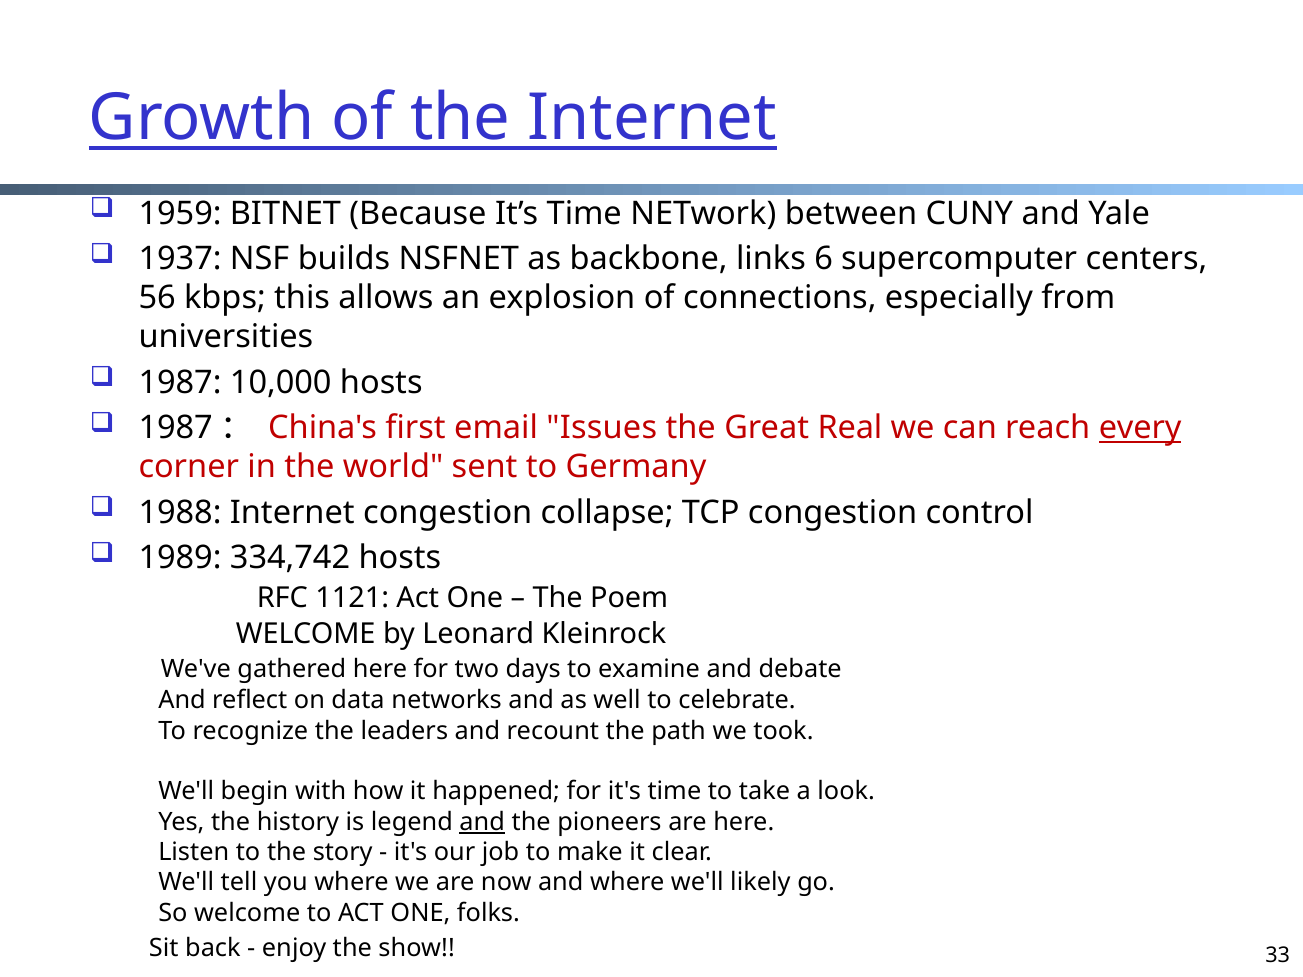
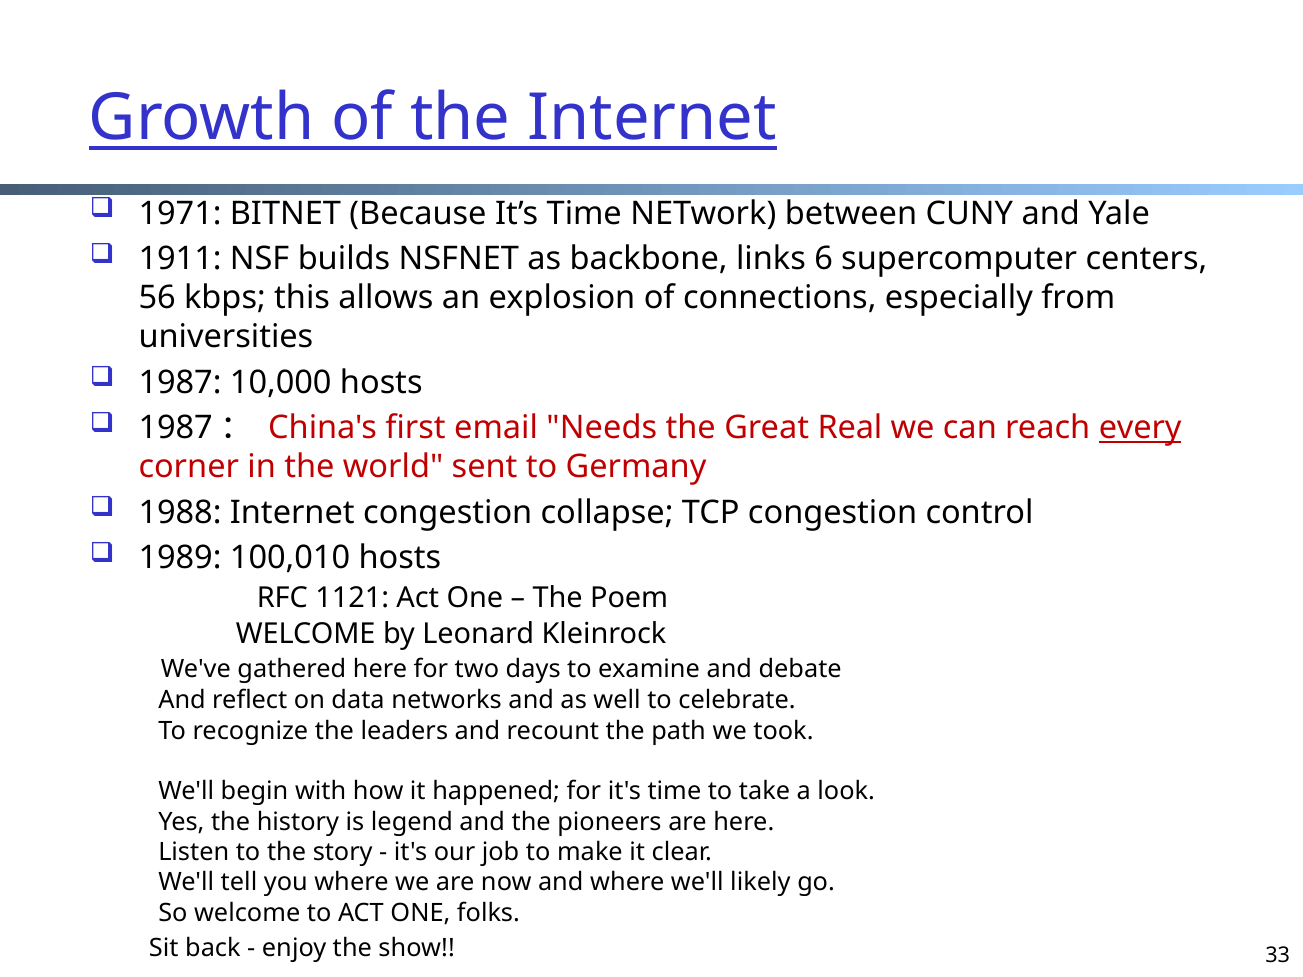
1959: 1959 -> 1971 (180, 214)
1937: 1937 -> 1911 (180, 259)
Issues: Issues -> Needs (602, 428)
334,742: 334,742 -> 100,010 (290, 558)
and underline: present -> none (482, 822)
